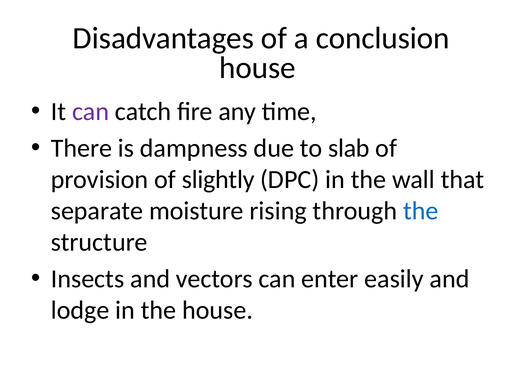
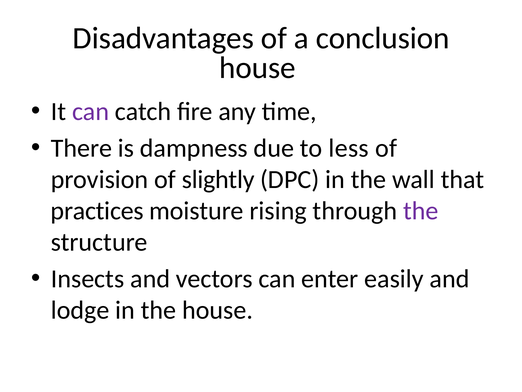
slab: slab -> less (349, 148)
separate: separate -> practices (97, 211)
the colour: blue -> purple (421, 211)
